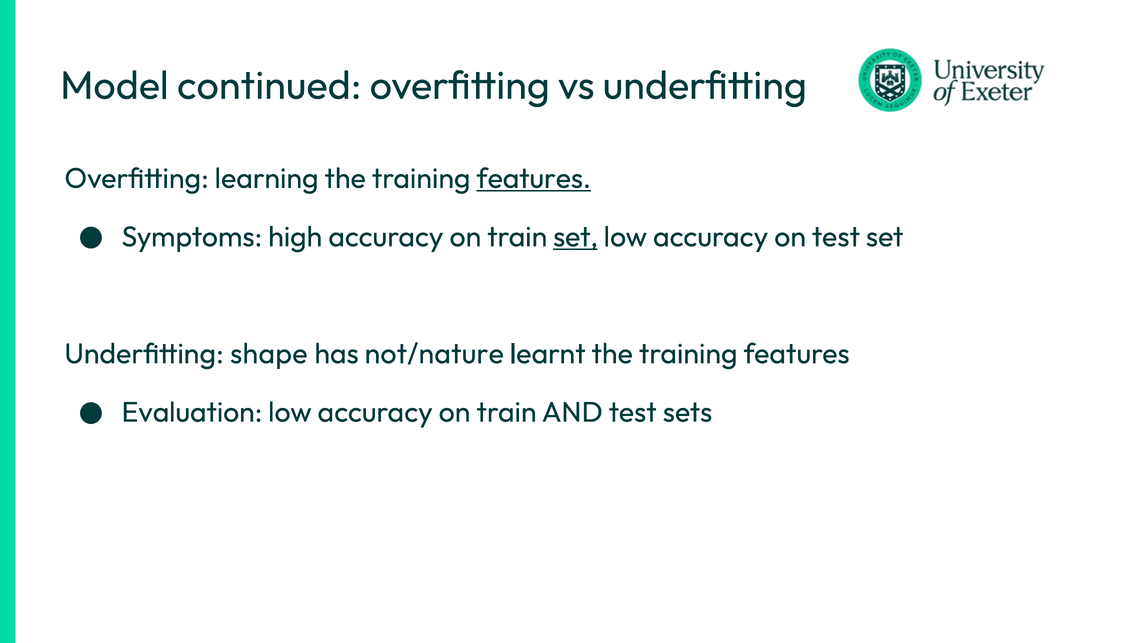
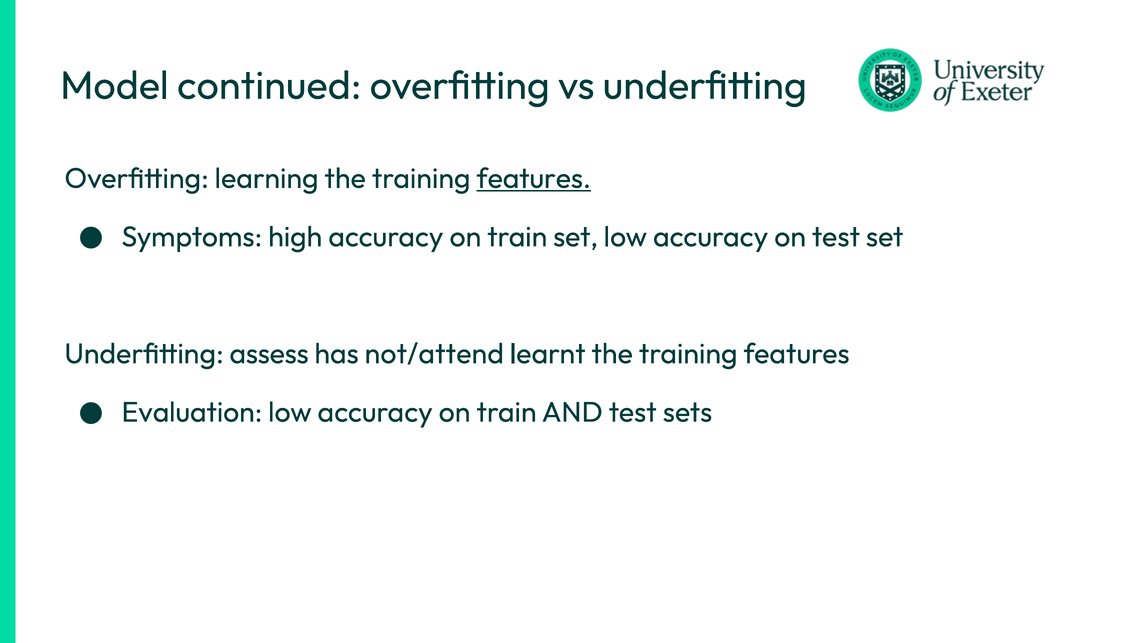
set underline: present -> none (576, 237)
shape: shape -> assess (269, 354)
not/nature: not/nature -> not/attend (434, 354)
